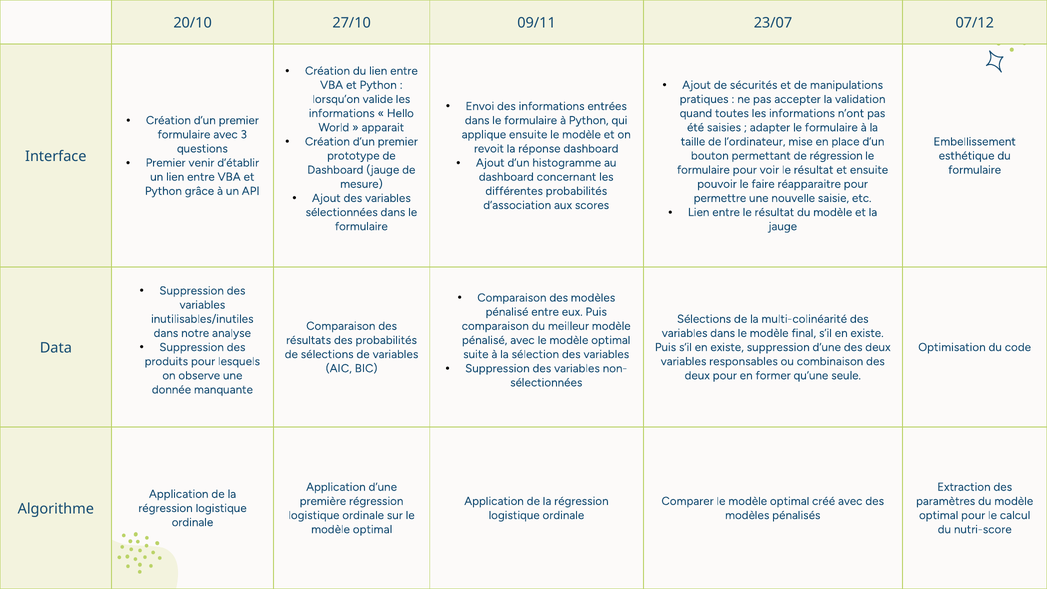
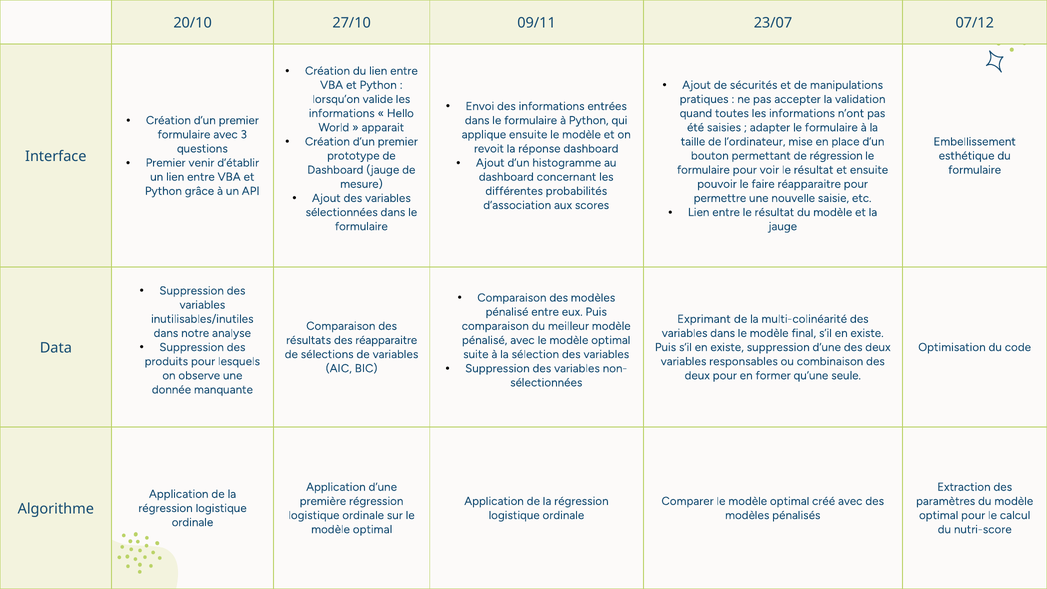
Sélections: Sélections -> Exprimant (704, 319)
des probabilités: probabilités -> réapparaitre (386, 340)
